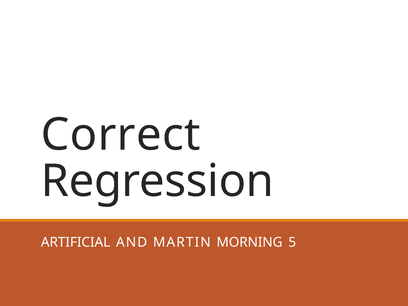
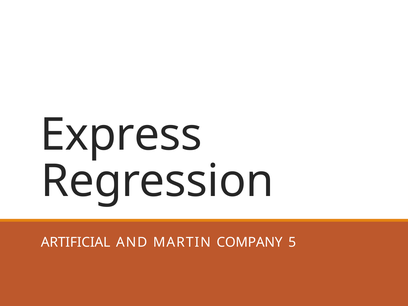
Correct: Correct -> Express (121, 135)
MORNING: MORNING -> COMPANY (250, 242)
